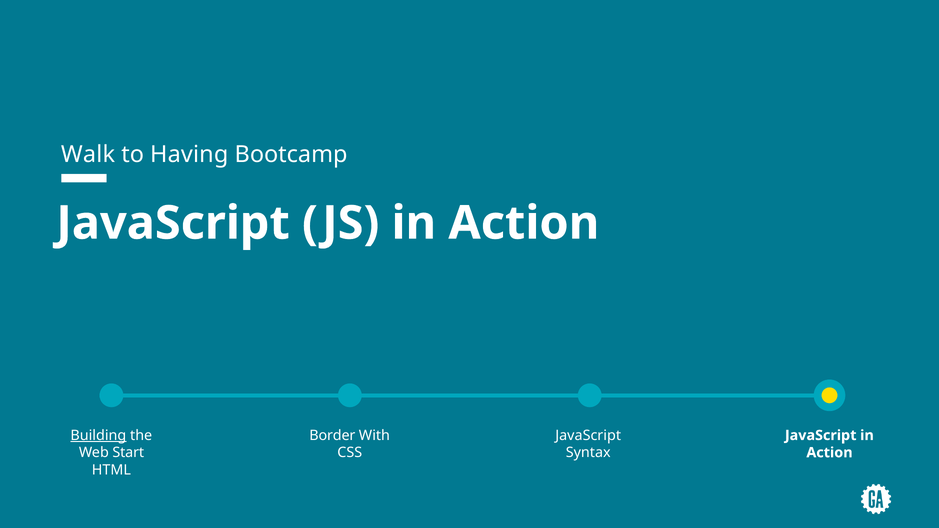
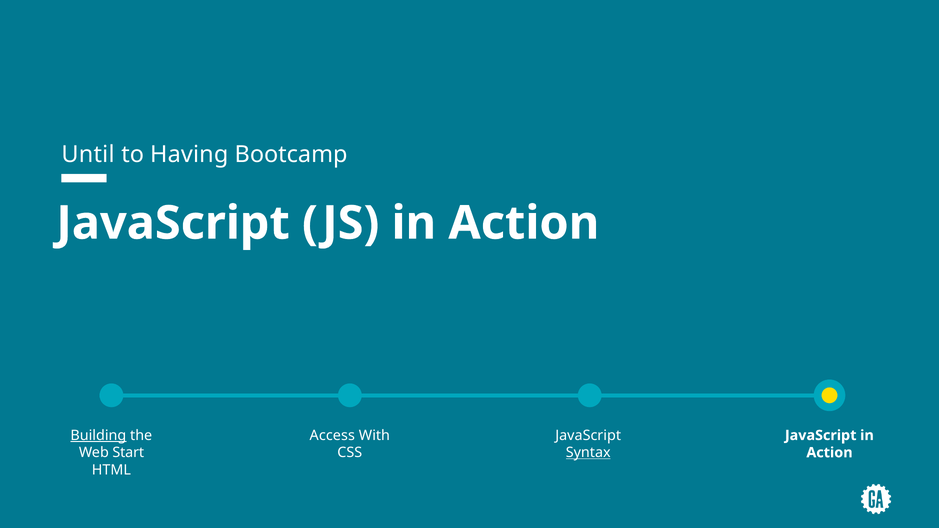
Walk: Walk -> Until (88, 155)
Border: Border -> Access (332, 436)
Syntax underline: none -> present (588, 453)
